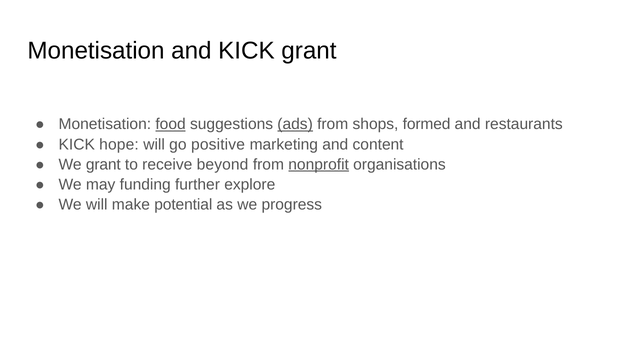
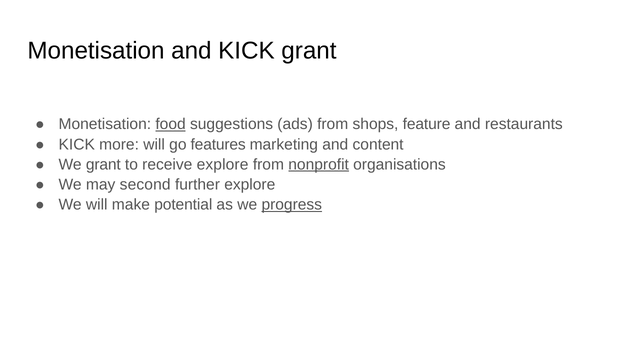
ads underline: present -> none (295, 124)
formed: formed -> feature (427, 124)
hope: hope -> more (119, 144)
positive: positive -> features (218, 144)
receive beyond: beyond -> explore (223, 164)
funding: funding -> second (145, 184)
progress underline: none -> present (292, 204)
